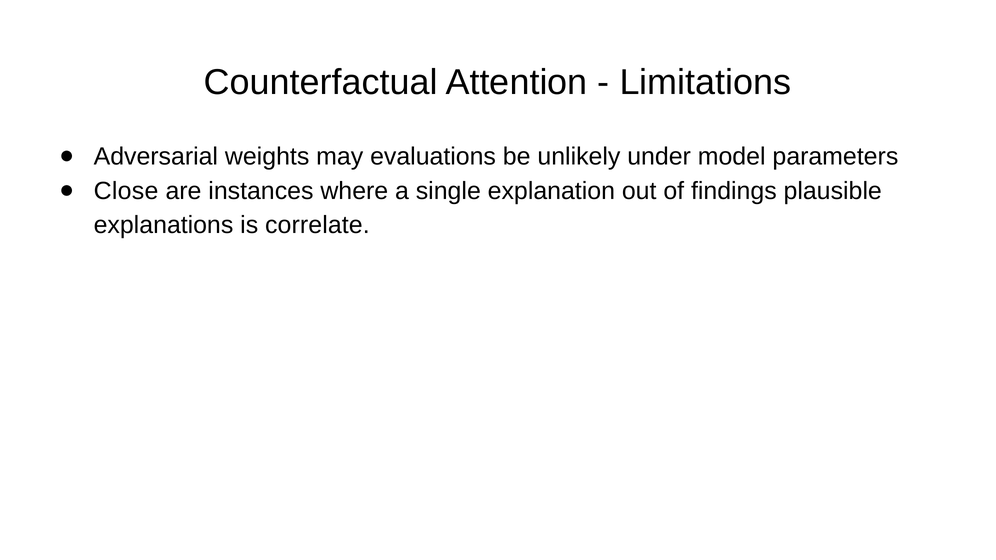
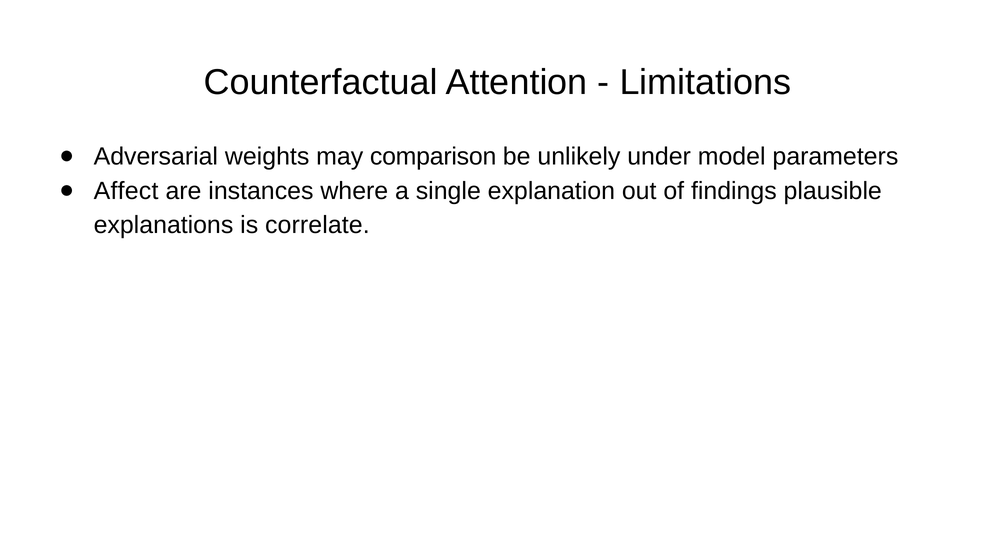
evaluations: evaluations -> comparison (433, 157)
Close: Close -> Affect (126, 191)
